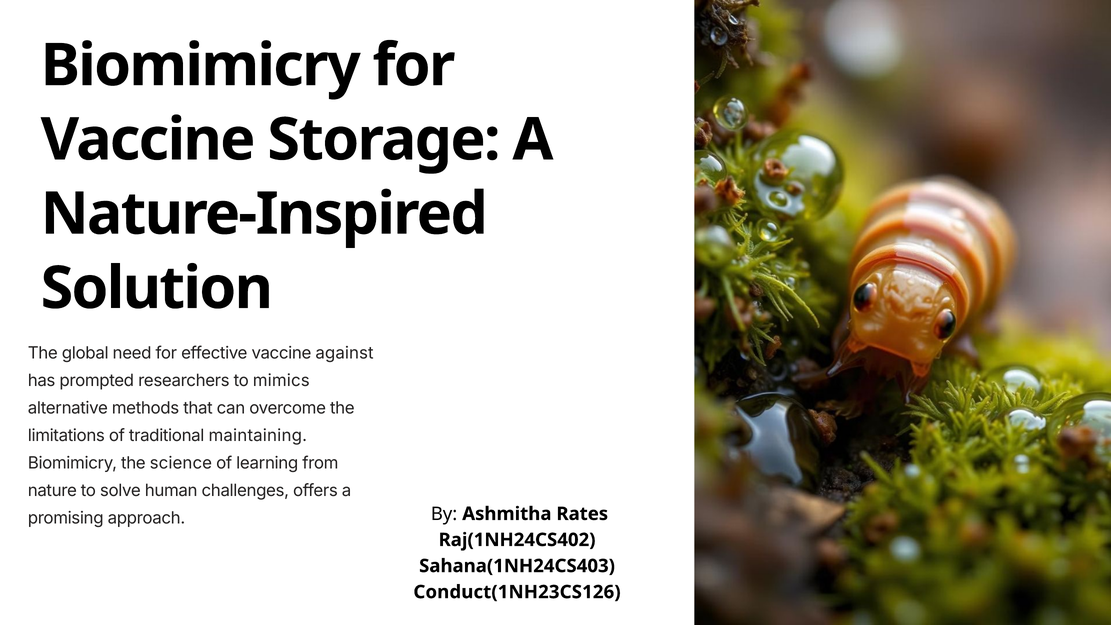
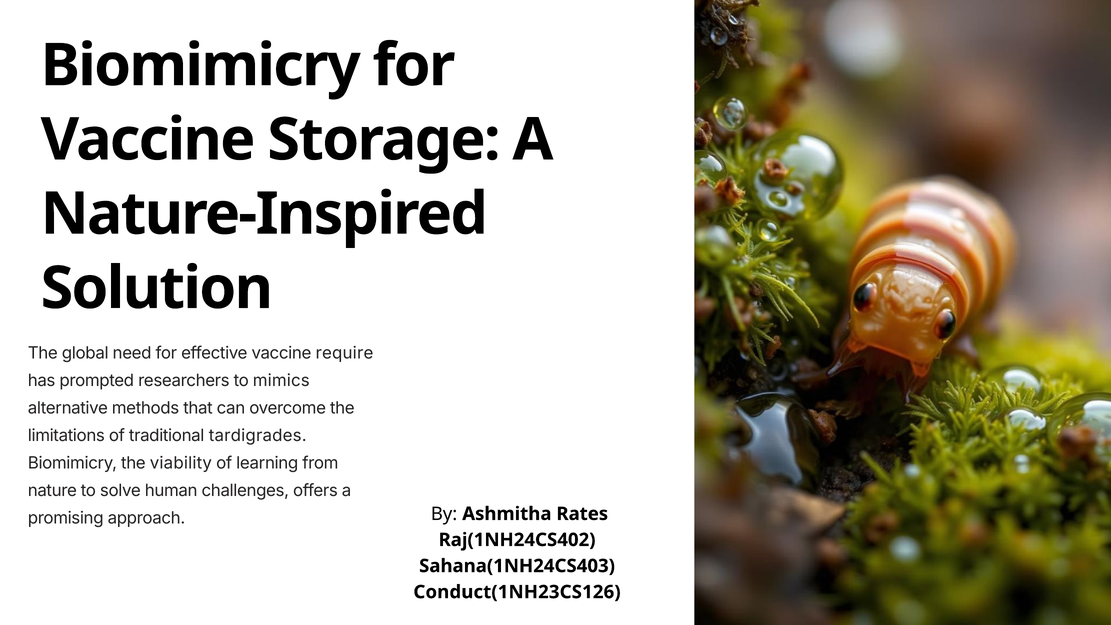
against: against -> require (344, 353)
maintaining: maintaining -> tardigrades (258, 435)
science: science -> viability (181, 463)
